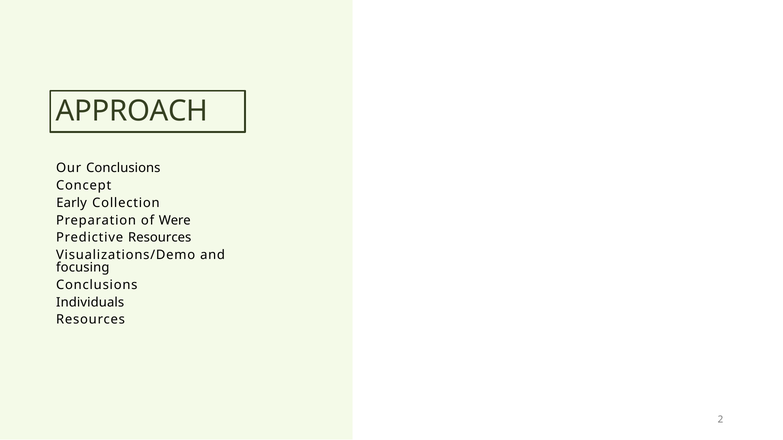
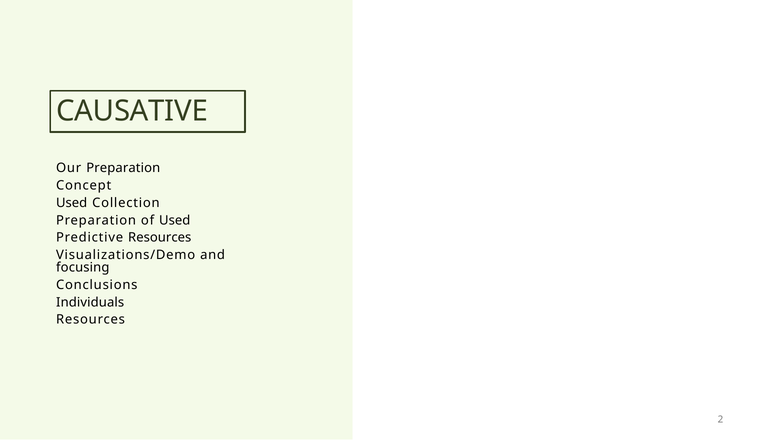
APPROACH: APPROACH -> CAUSATIVE (132, 111)
Our Conclusions: Conclusions -> Preparation (123, 168)
Early: Early -> Used (72, 203)
of Were: Were -> Used (175, 220)
